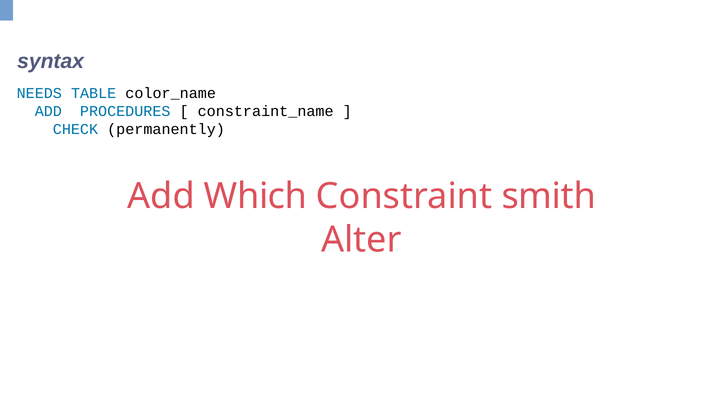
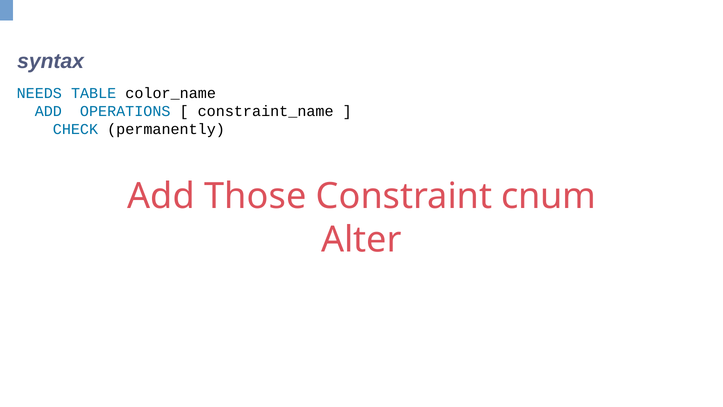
PROCEDURES: PROCEDURES -> OPERATIONS (125, 111)
Which: Which -> Those (255, 196)
smith: smith -> cnum (549, 196)
